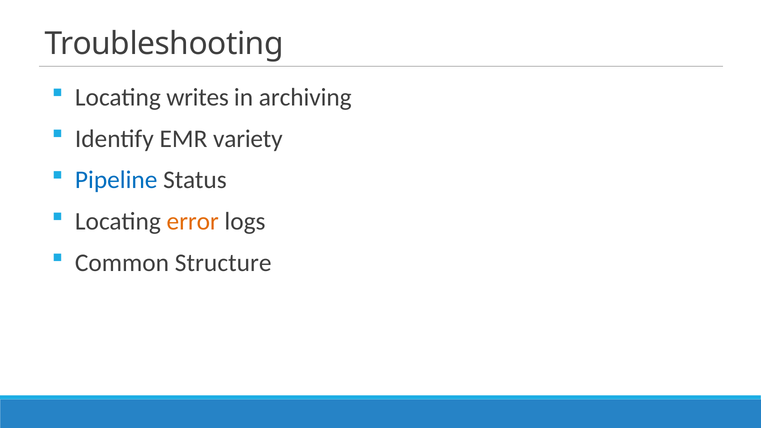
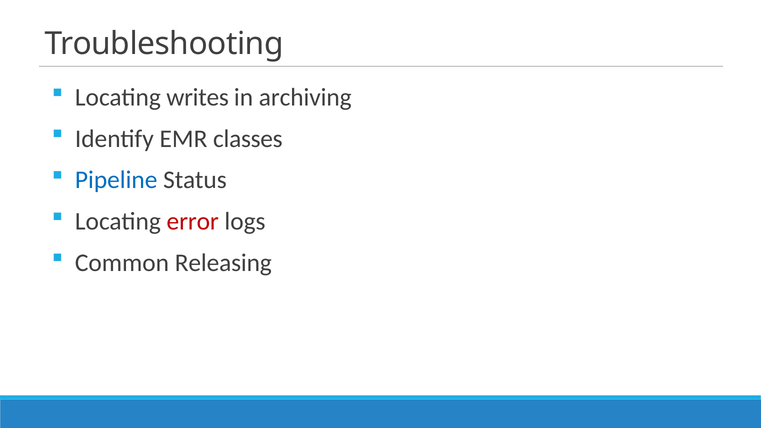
variety: variety -> classes (248, 139)
error colour: orange -> red (193, 221)
Structure: Structure -> Releasing (223, 263)
